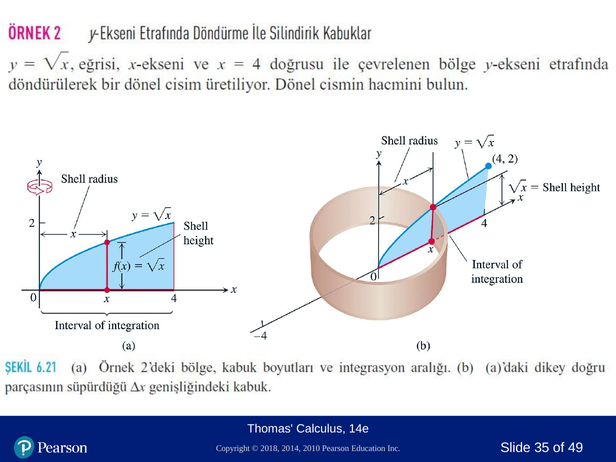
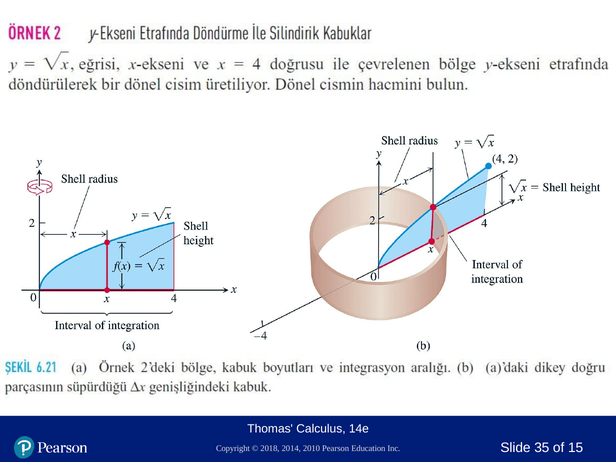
49: 49 -> 15 (576, 448)
